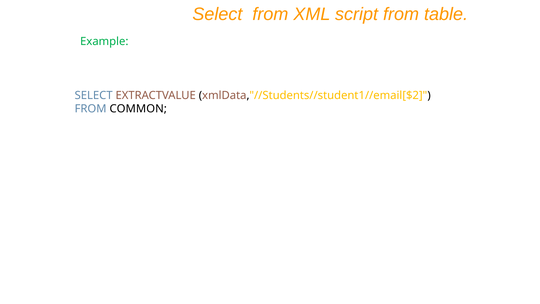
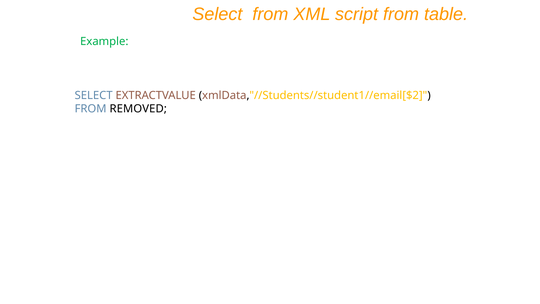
COMMON: COMMON -> REMOVED (138, 109)
